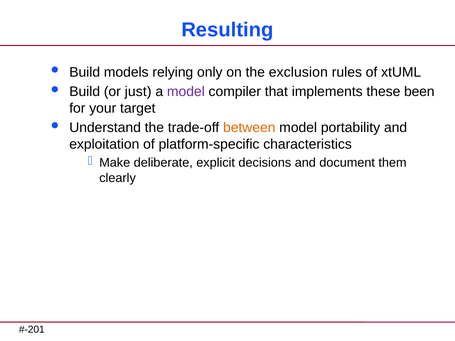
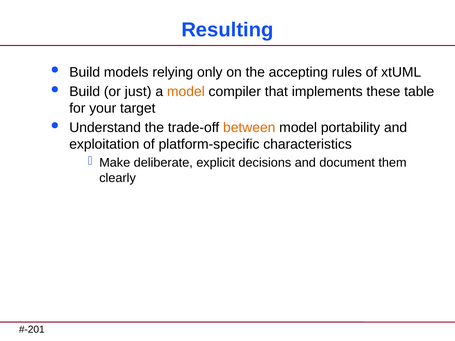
exclusion: exclusion -> accepting (298, 72)
model colour: purple -> orange (186, 92)
been: been -> table (419, 92)
